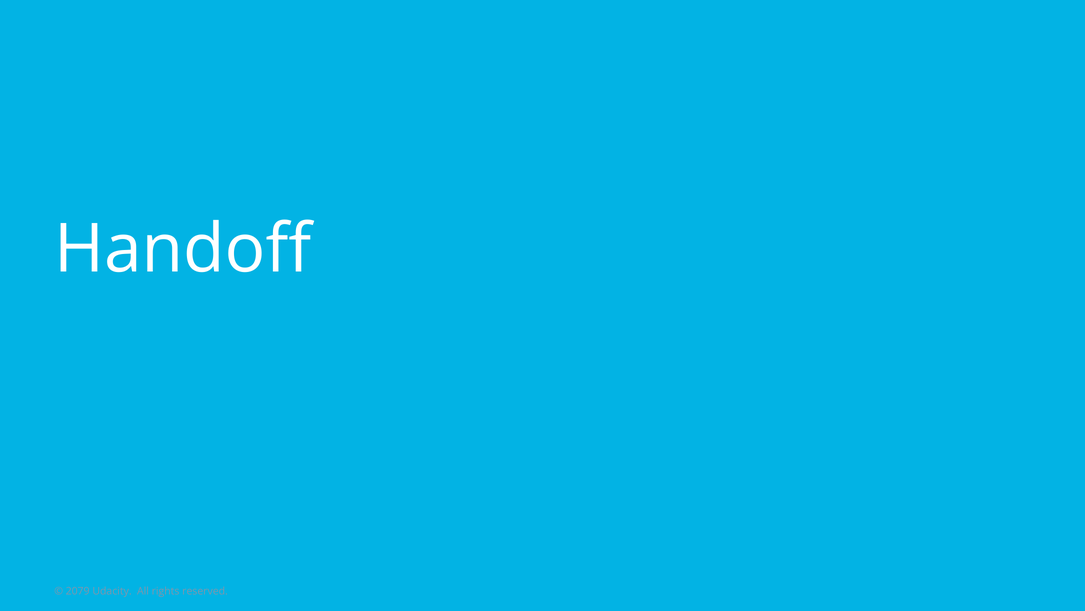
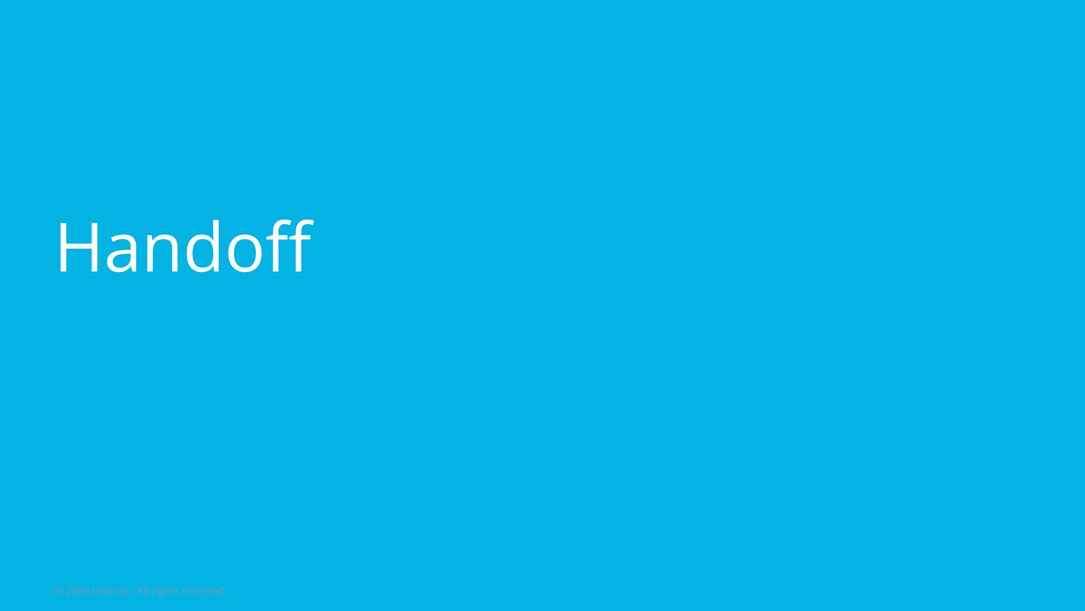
2079: 2079 -> 2066 (78, 591)
